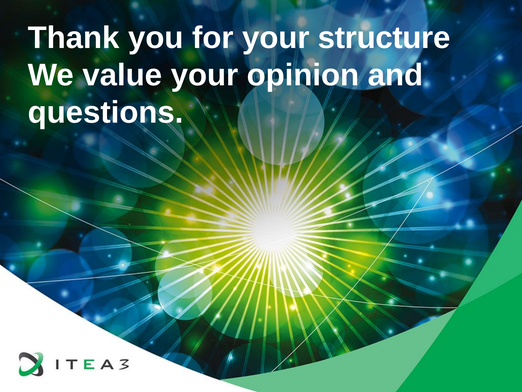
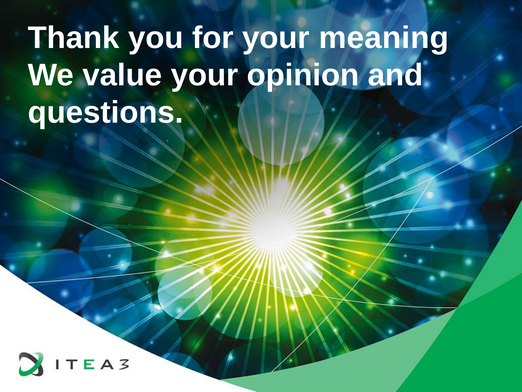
structure: structure -> meaning (384, 38)
